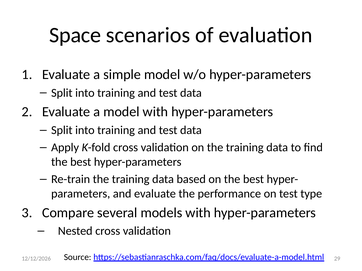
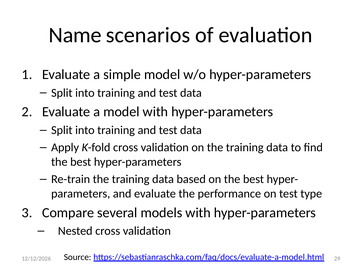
Space: Space -> Name (75, 35)
